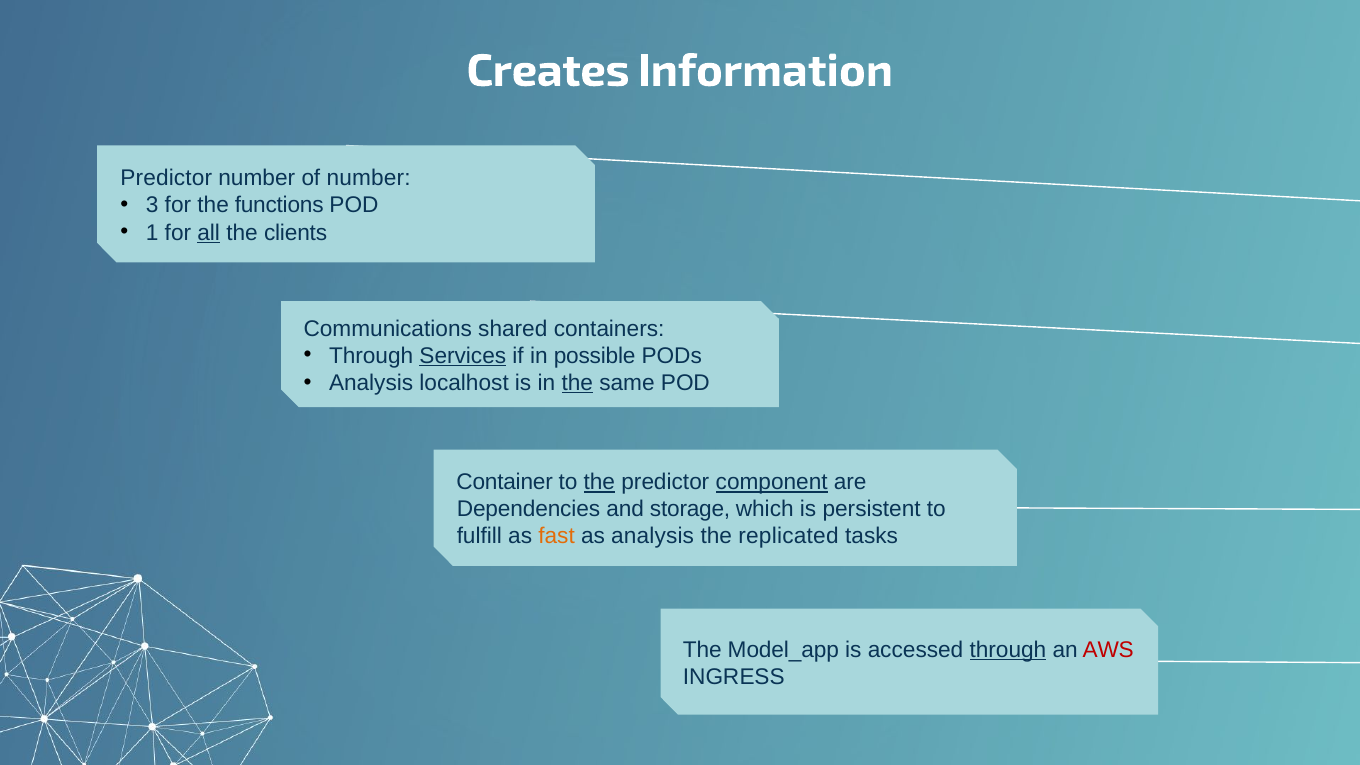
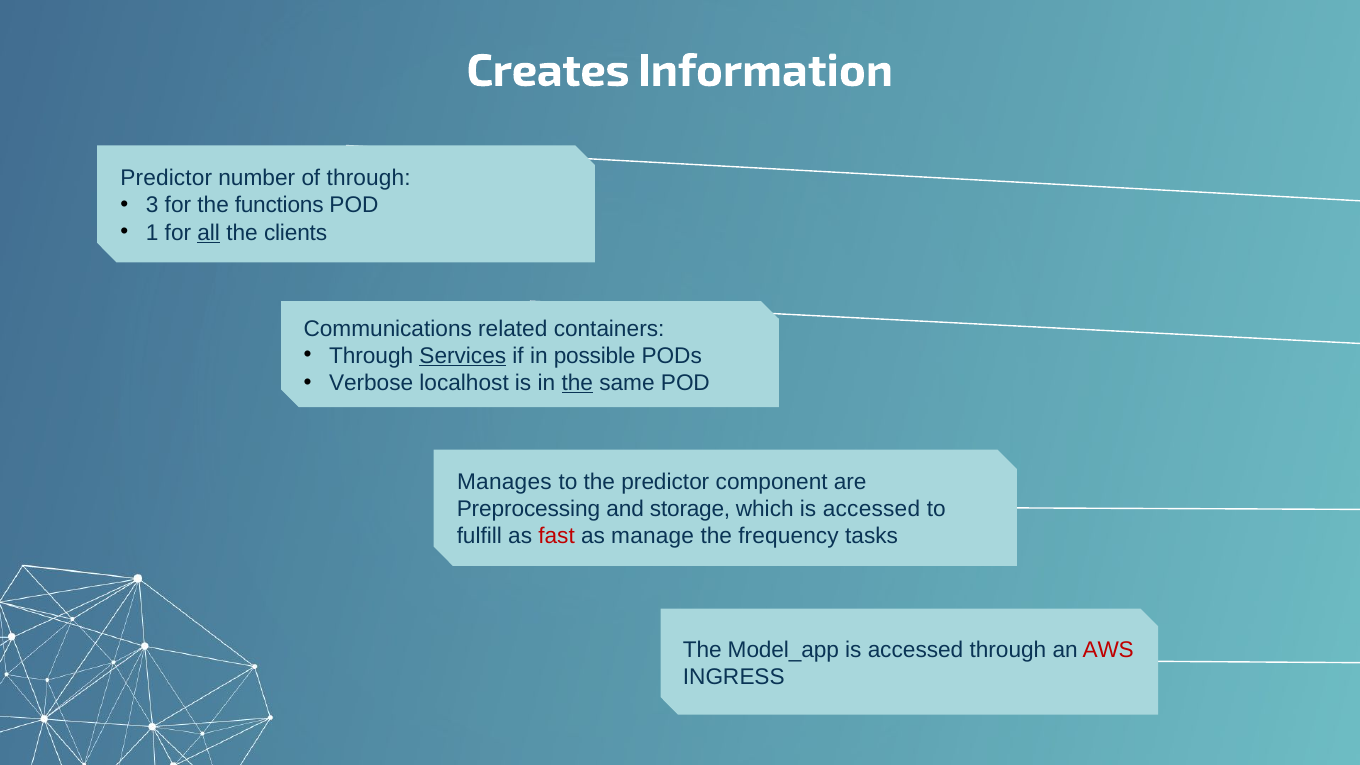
of number: number -> through (369, 178)
shared: shared -> related (513, 329)
Analysis: Analysis -> Verbose (371, 383)
Container: Container -> Manages (504, 482)
the underline: present -> none (599, 482)
component underline: present -> none (772, 482)
Dependencies: Dependencies -> Preprocessing (528, 509)
which is persistent: persistent -> accessed (871, 509)
fast colour: orange -> red (557, 537)
as analysis: analysis -> manage (653, 537)
replicated: replicated -> frequency (789, 537)
through underline: present -> none (1008, 650)
